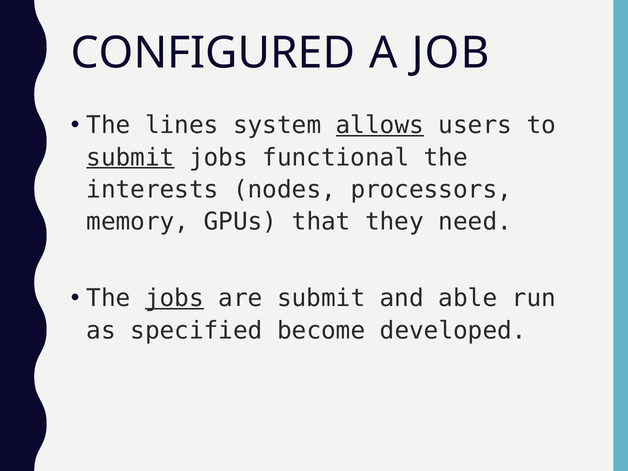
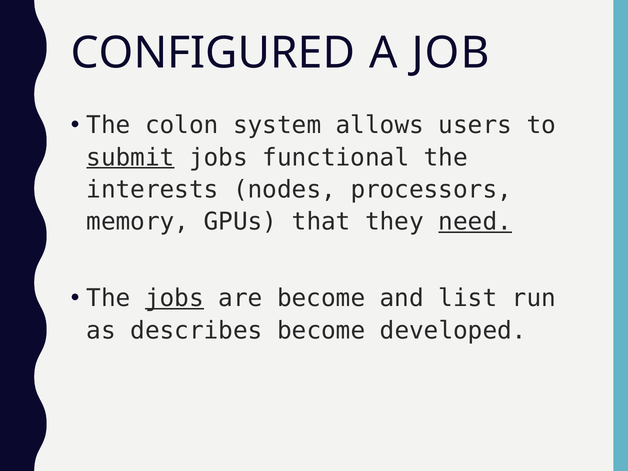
lines: lines -> colon (182, 125)
allows underline: present -> none (380, 125)
need underline: none -> present (475, 222)
are submit: submit -> become (321, 298)
able: able -> list (468, 298)
specified: specified -> describes (196, 331)
